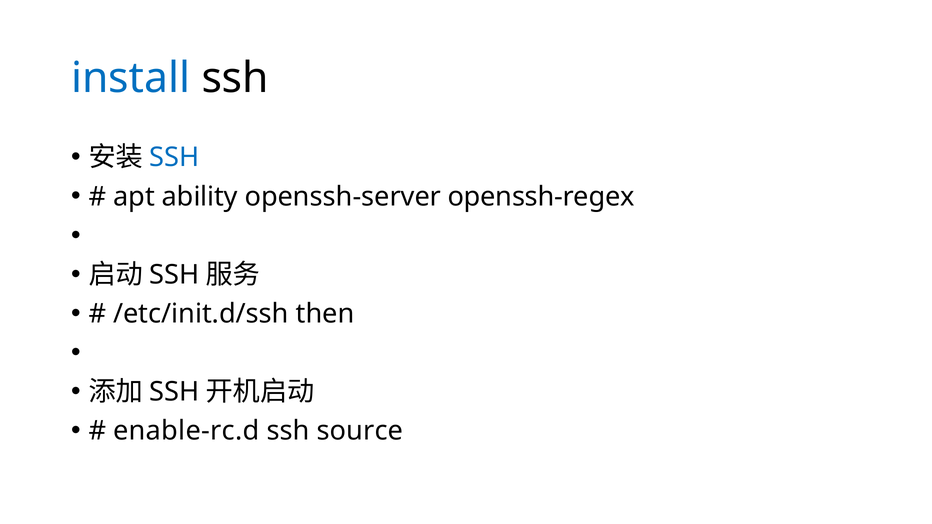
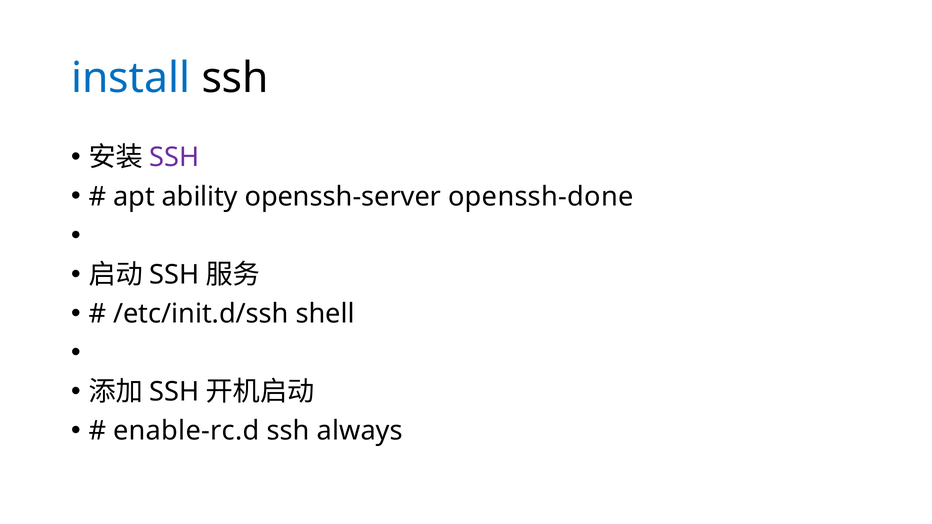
SSH colour: blue -> purple (174, 158)
openssh-regex: openssh-regex -> openssh-done (541, 197)
then: then -> shell (325, 314)
source: source -> always (360, 431)
